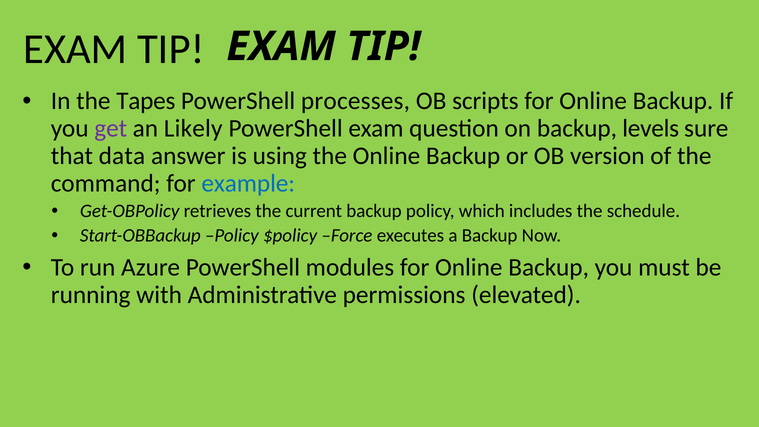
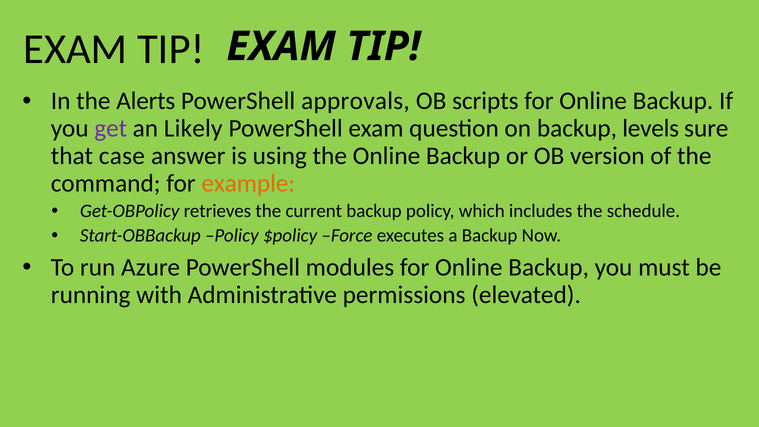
Tapes: Tapes -> Alerts (146, 101)
processes: processes -> approvals (355, 101)
data: data -> case (122, 156)
example colour: blue -> orange (248, 183)
